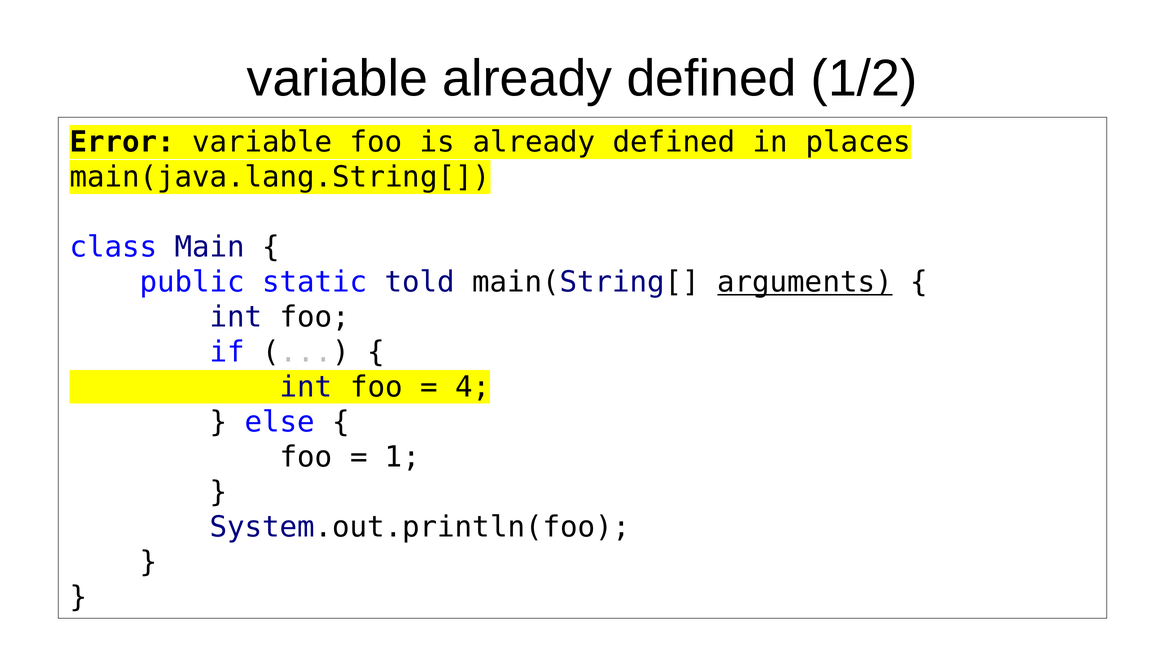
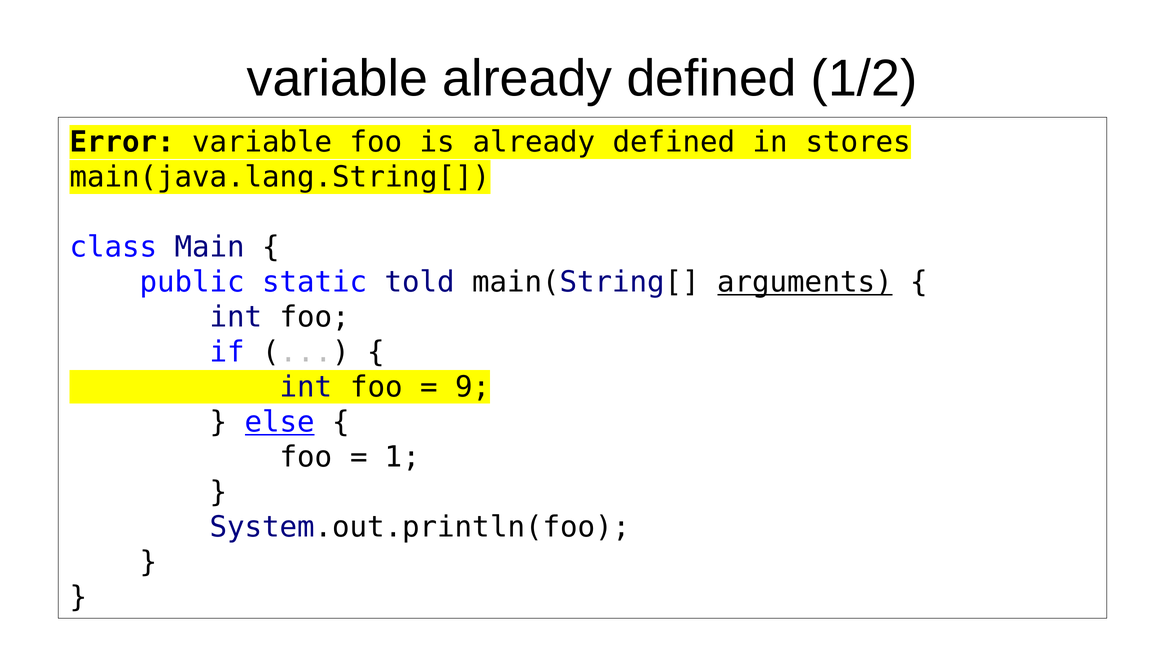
places: places -> stores (858, 142)
4: 4 -> 9 (473, 387)
else underline: none -> present (280, 422)
